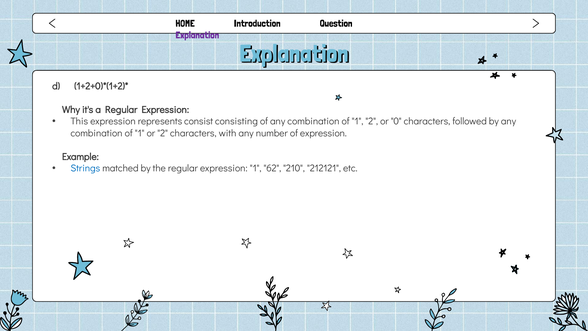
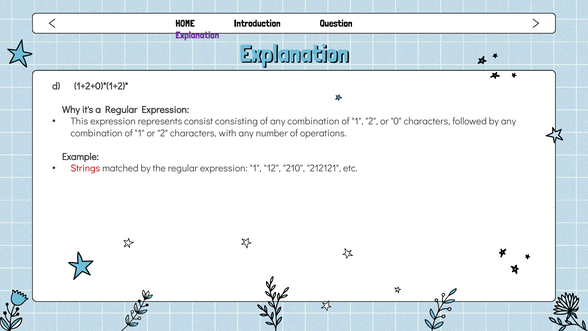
of expression: expression -> operations (323, 133)
Strings colour: blue -> red (85, 168)
62: 62 -> 12 (272, 168)
